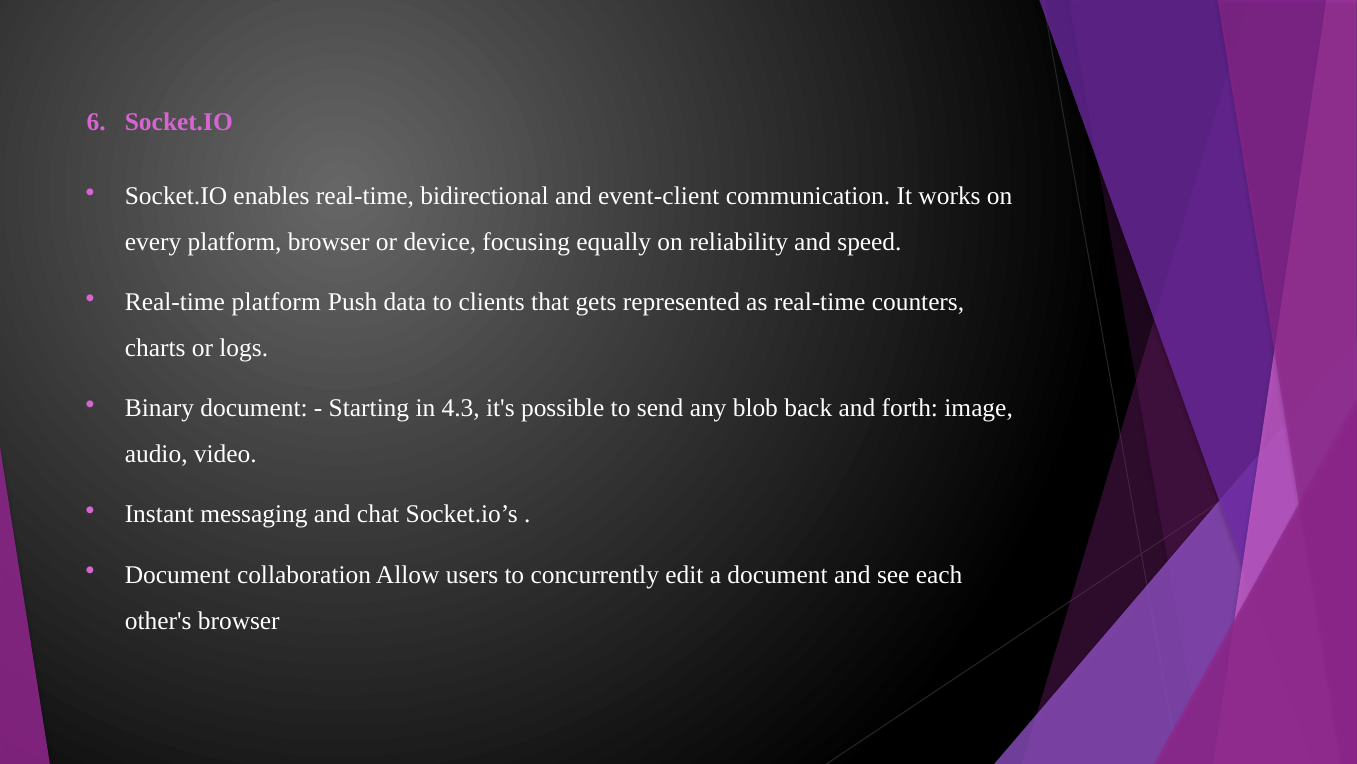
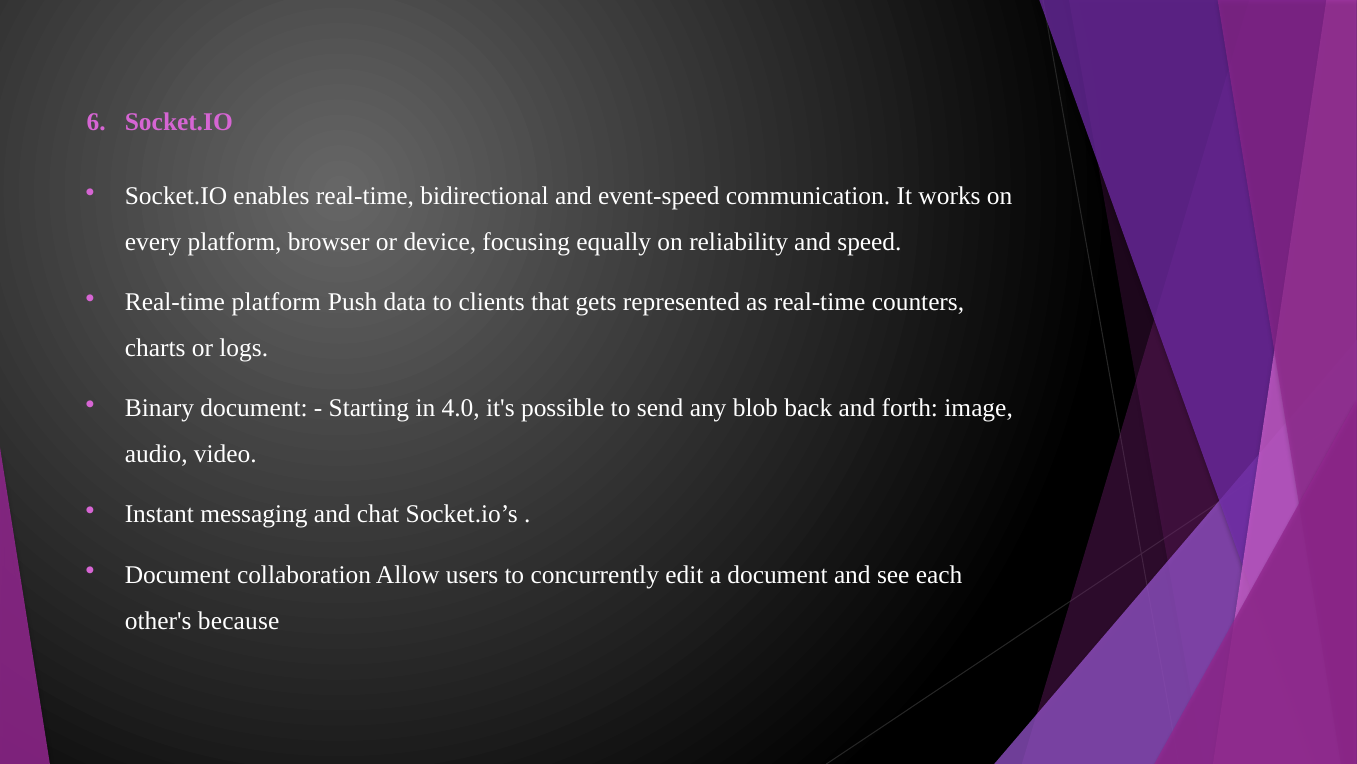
event-client: event-client -> event-speed (659, 196)
4.3: 4.3 -> 4.0 (461, 408)
other's browser: browser -> because (239, 620)
